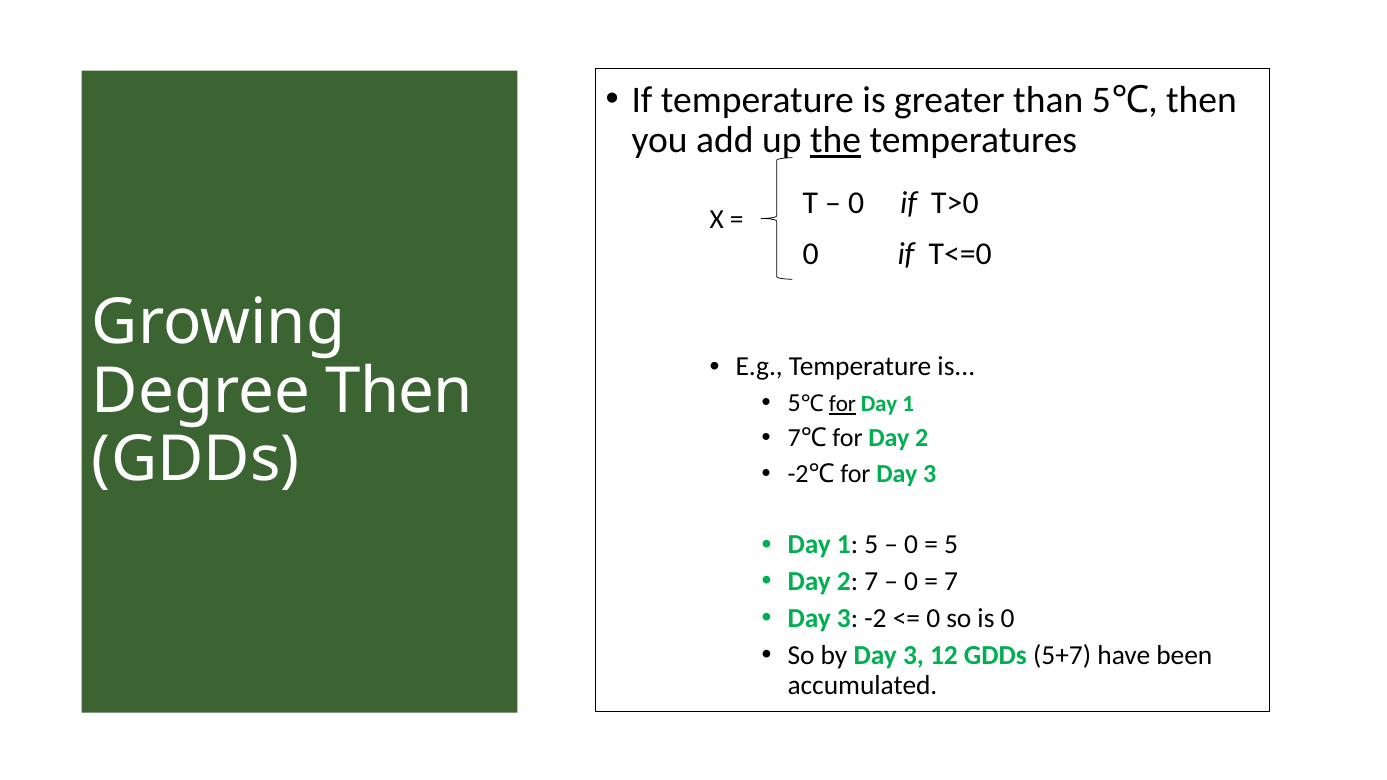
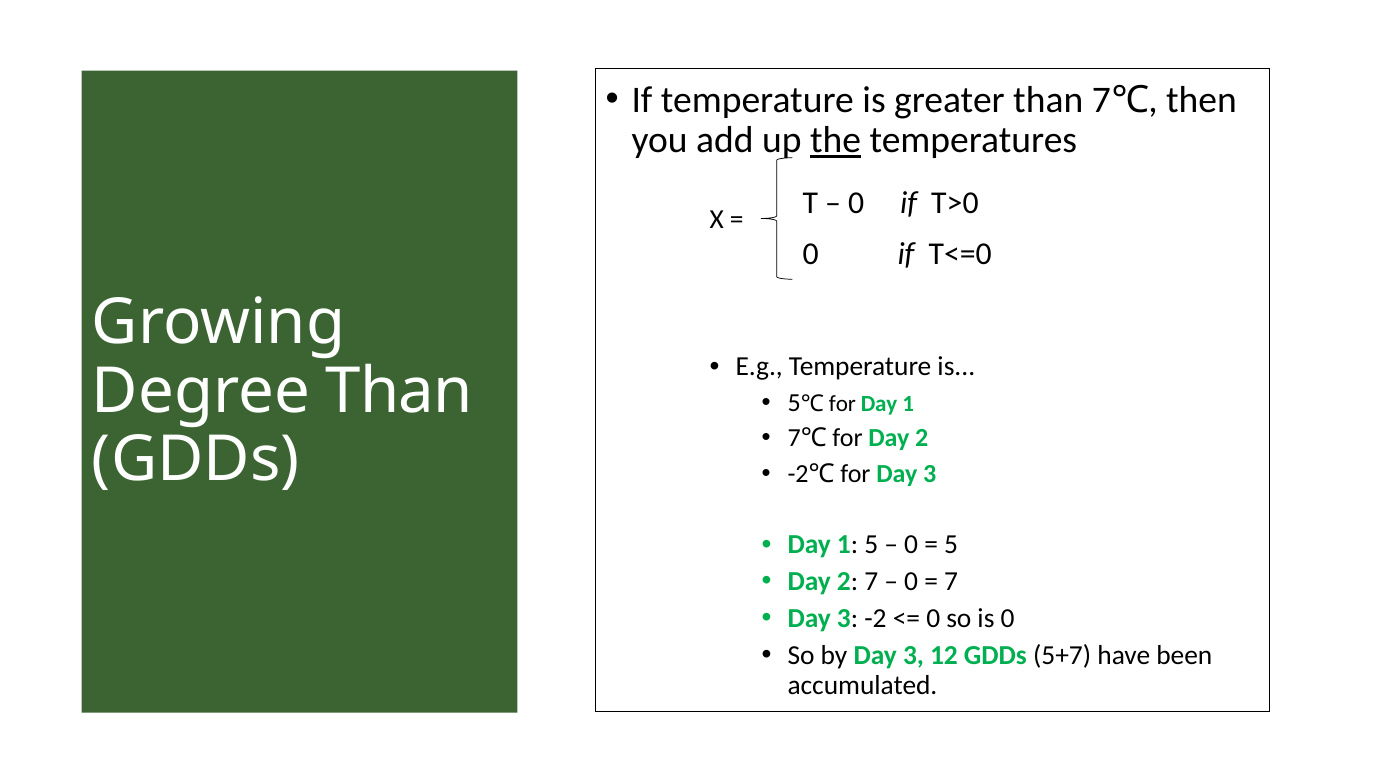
than 5: 5 -> 7 (1101, 100)
Degree Then: Then -> Than (399, 391)
for underline: present -> none (842, 404)
